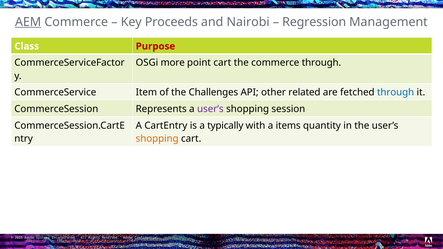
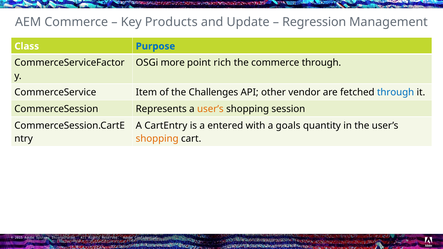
AEM underline: present -> none (28, 22)
Proceeds: Proceeds -> Products (171, 22)
Nairobi: Nairobi -> Update (248, 22)
Purpose colour: red -> blue (155, 46)
point cart: cart -> rich (222, 63)
related: related -> vendor (304, 93)
user’s colour: purple -> orange (210, 109)
typically: typically -> entered (225, 126)
items: items -> goals (288, 126)
